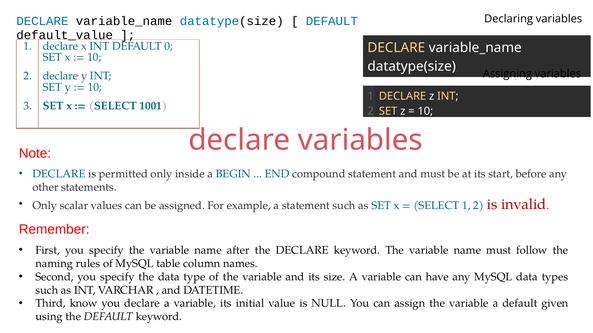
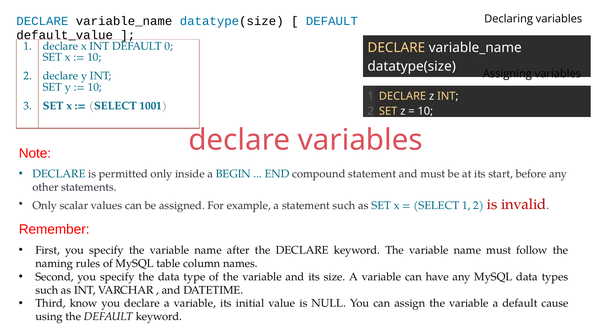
given: given -> cause (555, 304)
